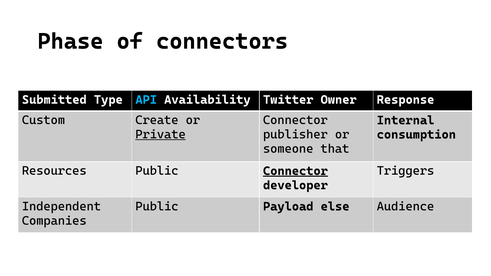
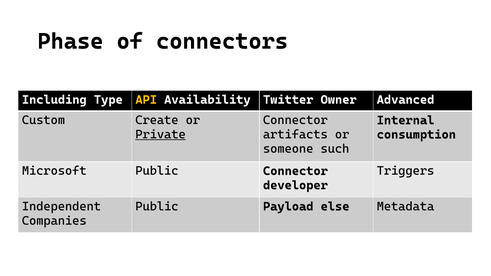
Submitted: Submitted -> Including (54, 100)
API colour: light blue -> yellow (146, 100)
Response: Response -> Advanced (406, 100)
publisher: publisher -> artifacts (295, 135)
that: that -> such (335, 149)
Resources: Resources -> Microsoft (54, 171)
Connector underline: present -> none (295, 171)
Audience: Audience -> Metadata (406, 207)
